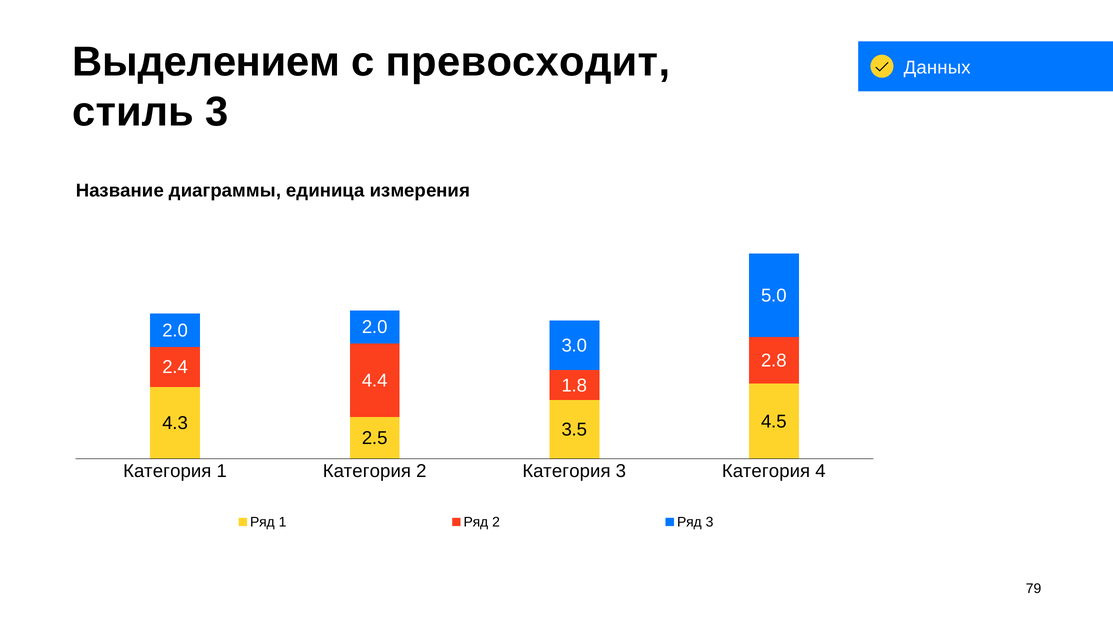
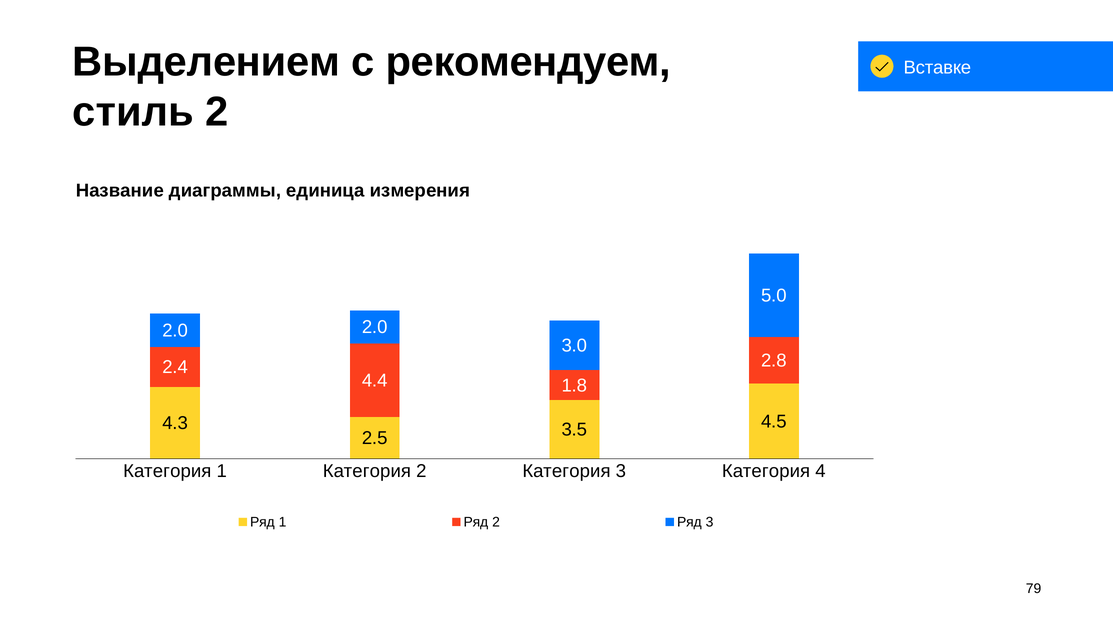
превосходит: превосходит -> рекомендуем (528, 62)
Данных: Данных -> Вставке (937, 68)
стиль 3: 3 -> 2 (217, 112)
